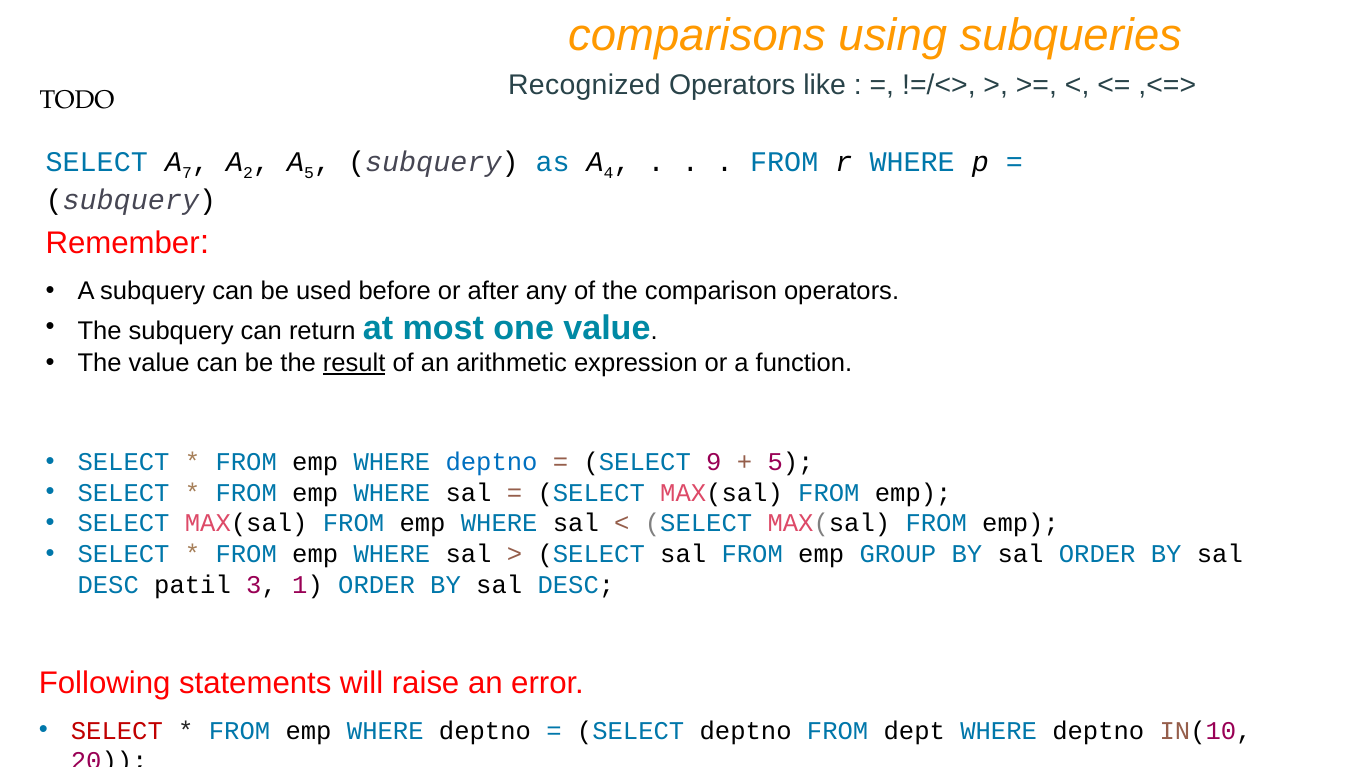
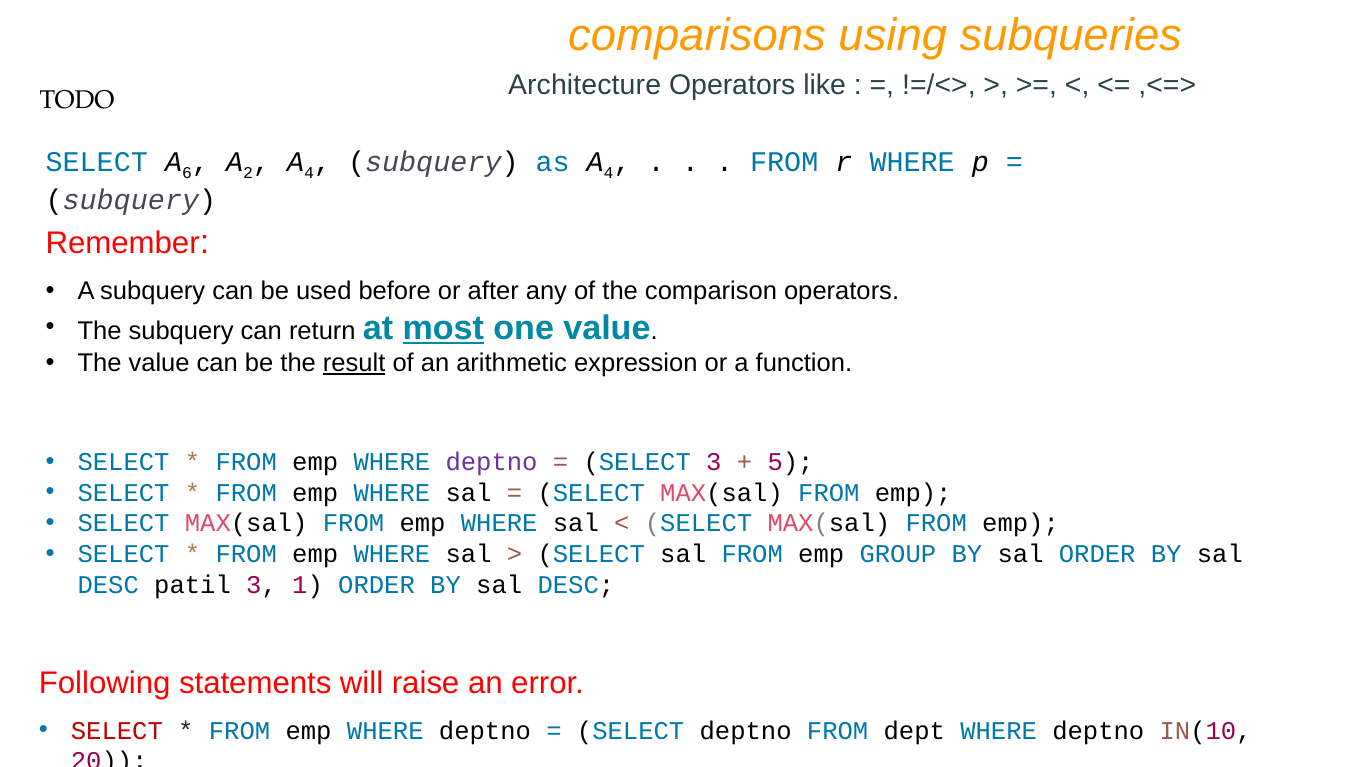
Recognized: Recognized -> Architecture (585, 85)
7: 7 -> 6 (187, 173)
5: 5 -> 4 (309, 173)
most underline: none -> present (443, 328)
deptno colour: blue -> purple (492, 462)
SELECT 9: 9 -> 3 (714, 462)
